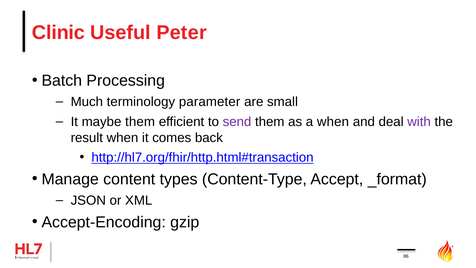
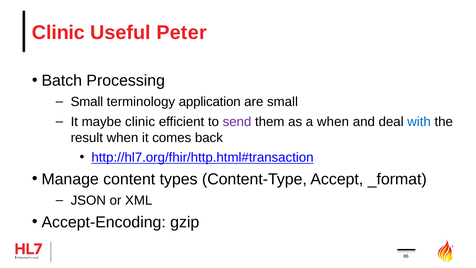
Much: Much -> Small (87, 102)
parameter: parameter -> application (210, 102)
maybe them: them -> clinic (140, 122)
with colour: purple -> blue (419, 122)
